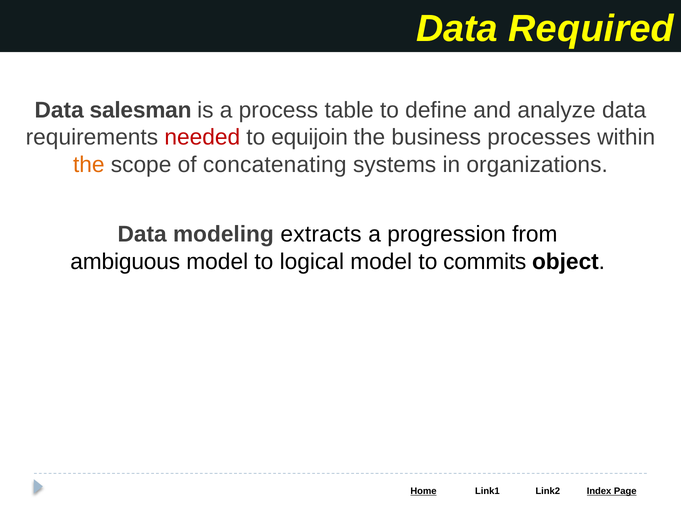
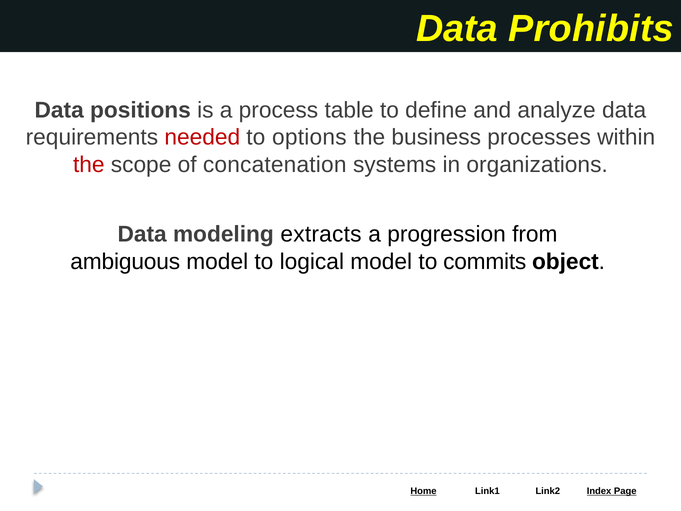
Required: Required -> Prohibits (591, 29)
salesman: salesman -> positions (140, 110)
equijoin: equijoin -> options (309, 137)
the colour: orange -> red (89, 165)
concatenating: concatenating -> concatenation (275, 165)
